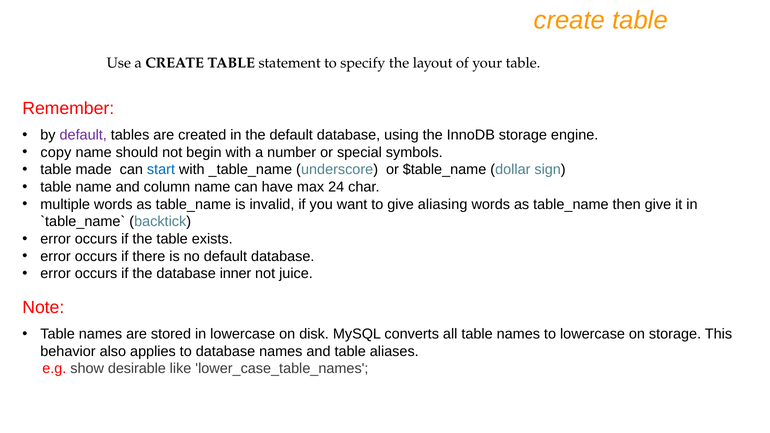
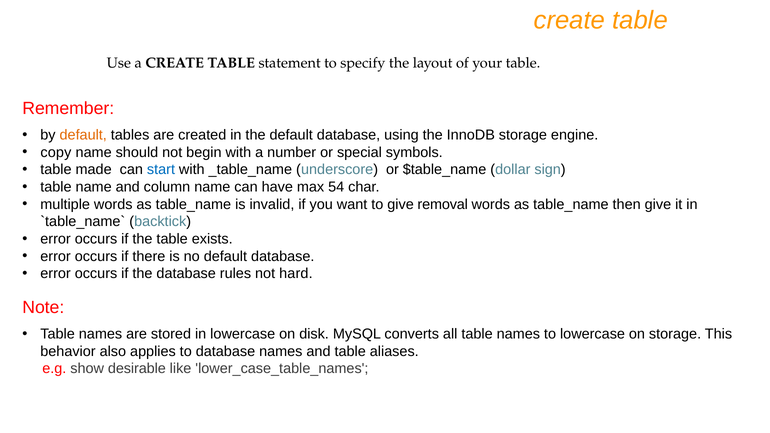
default colour: purple -> orange (83, 135)
24: 24 -> 54 (336, 187)
aliasing: aliasing -> removal (443, 204)
inner: inner -> rules (235, 274)
juice: juice -> hard (296, 274)
